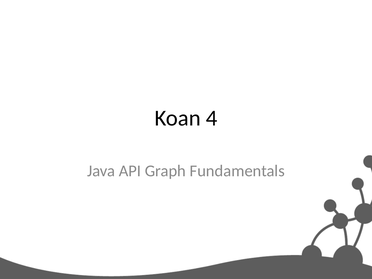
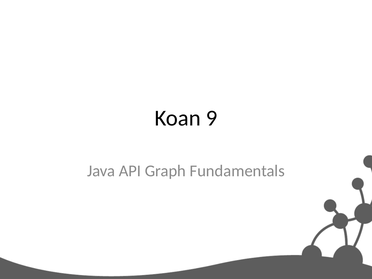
4: 4 -> 9 (212, 118)
